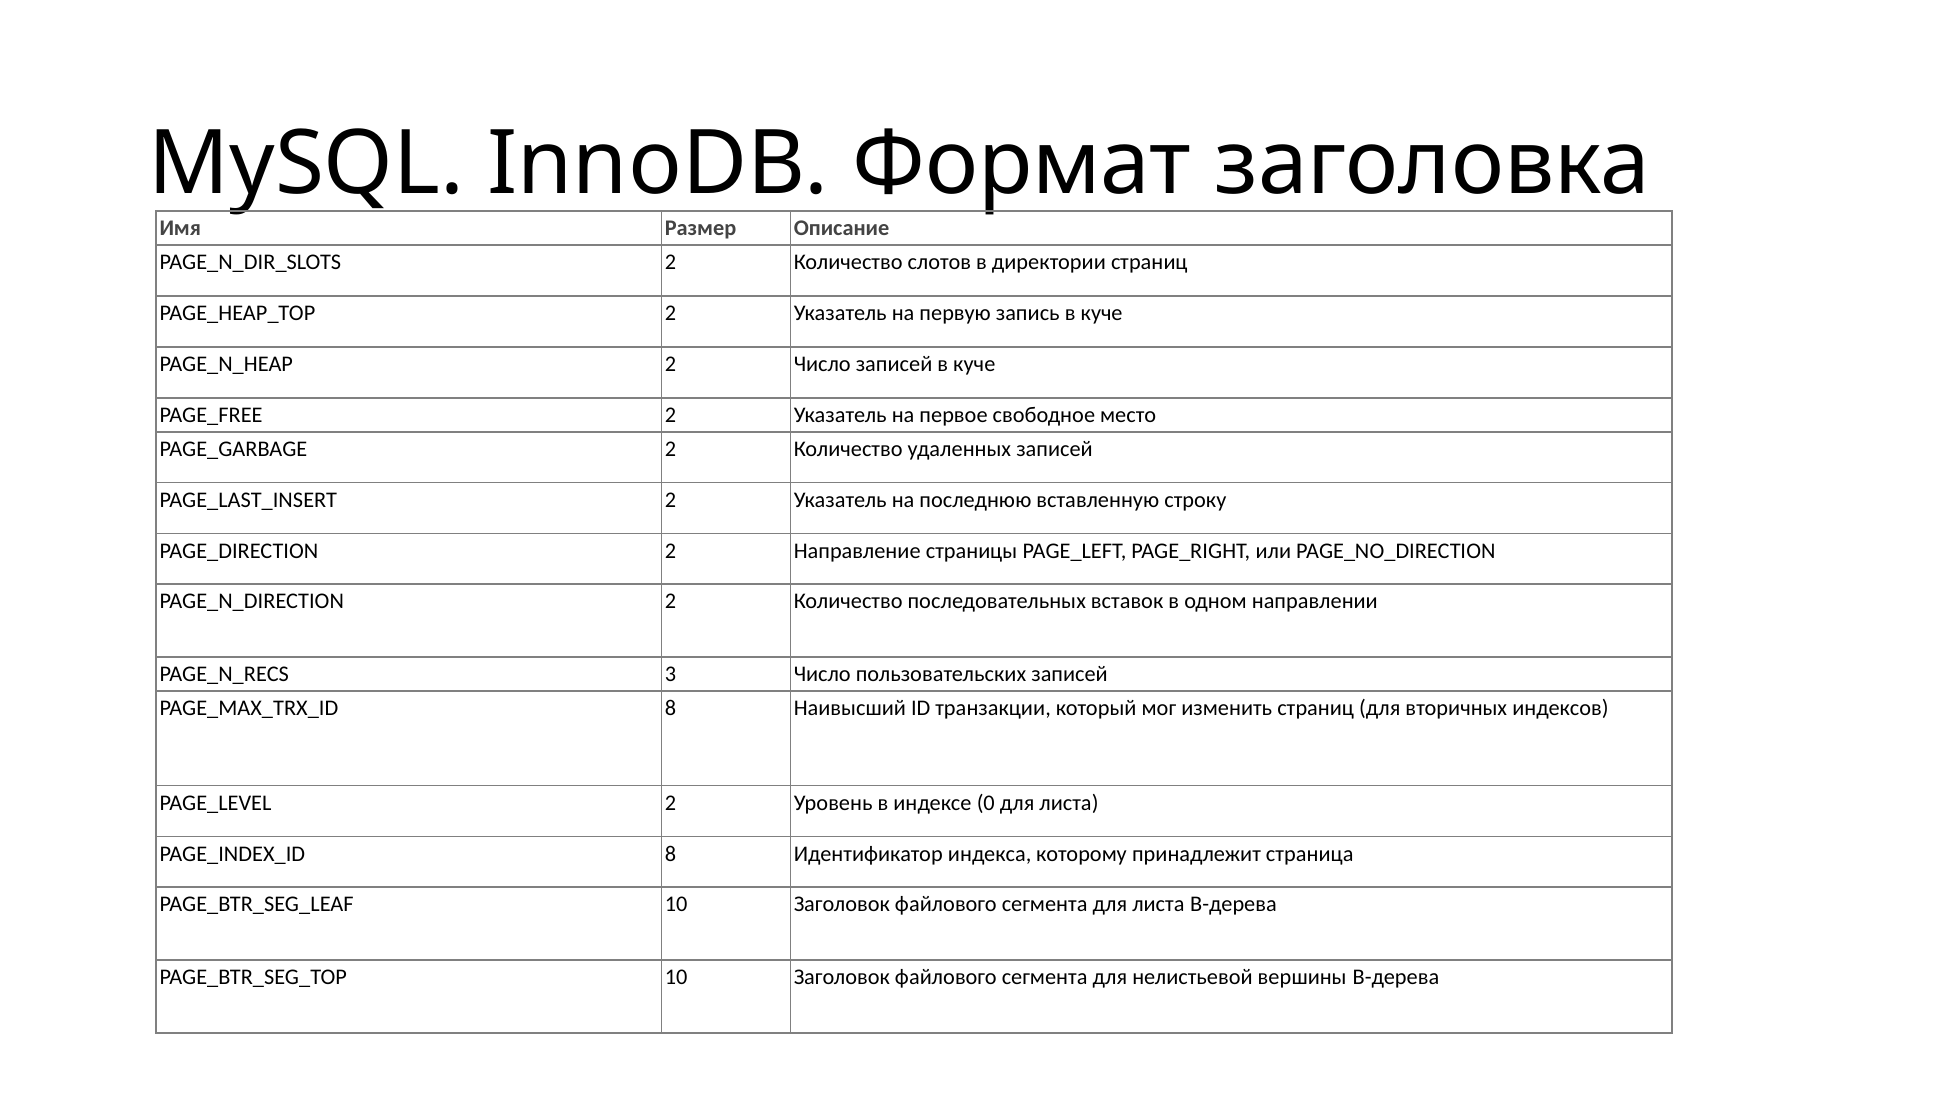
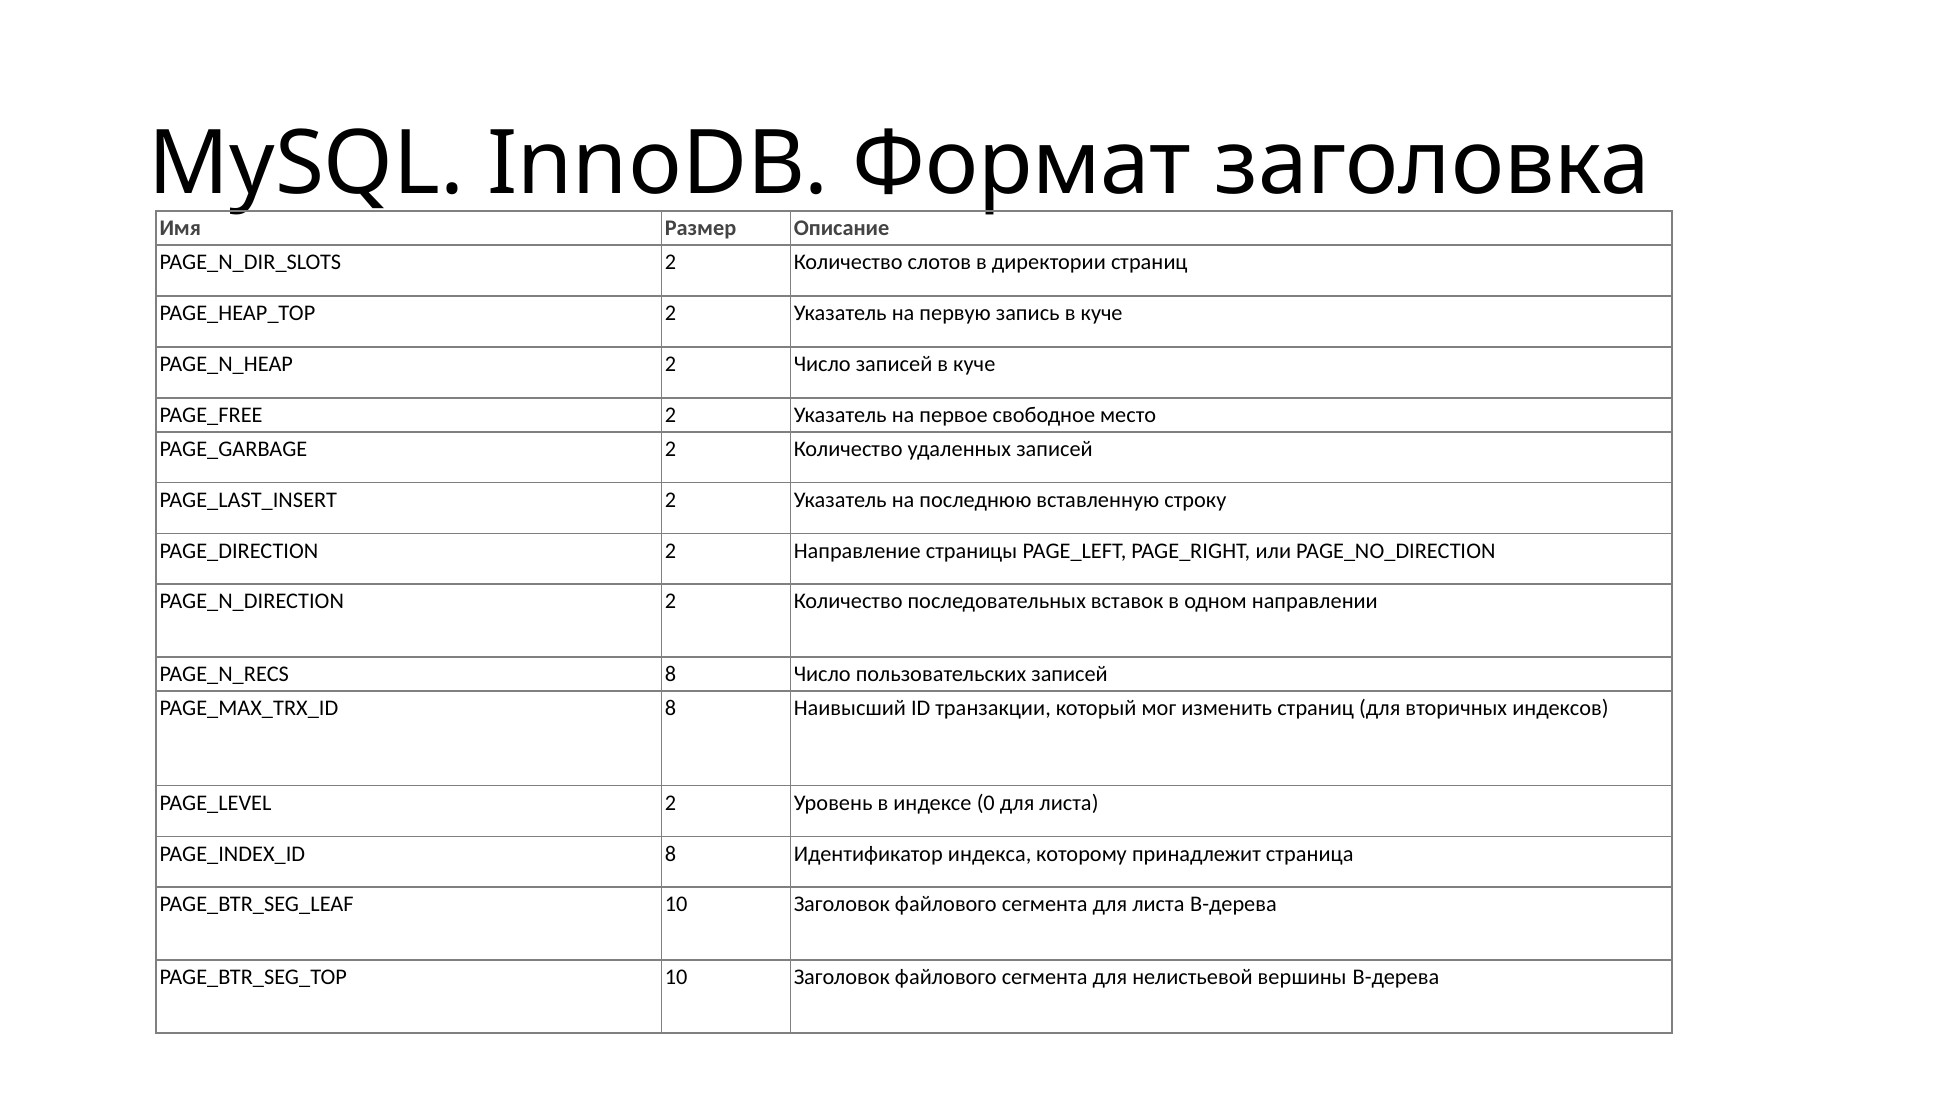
3: 3 -> 8 (671, 674)
